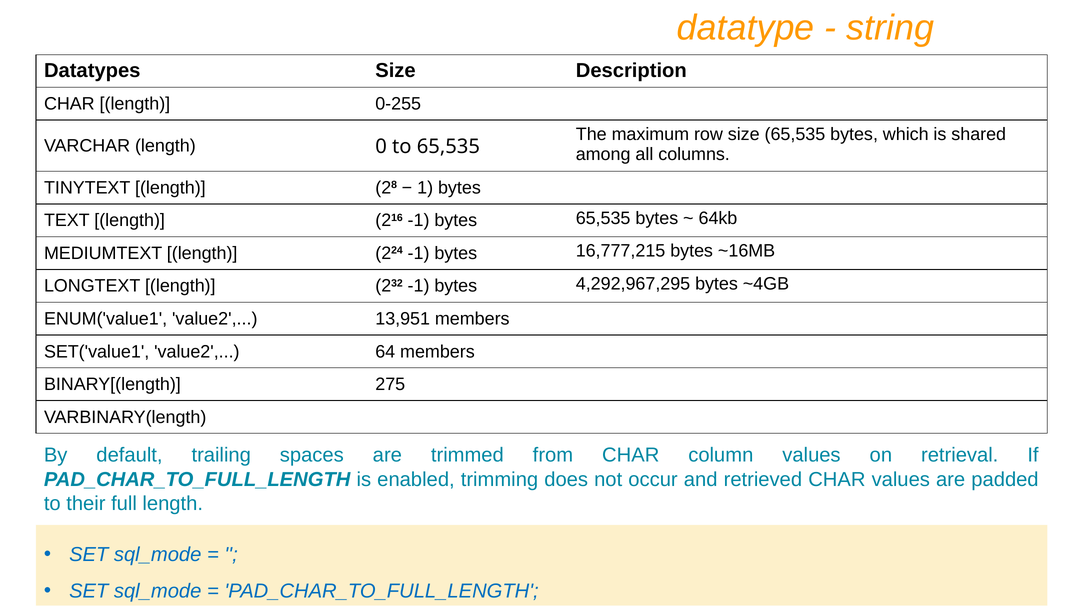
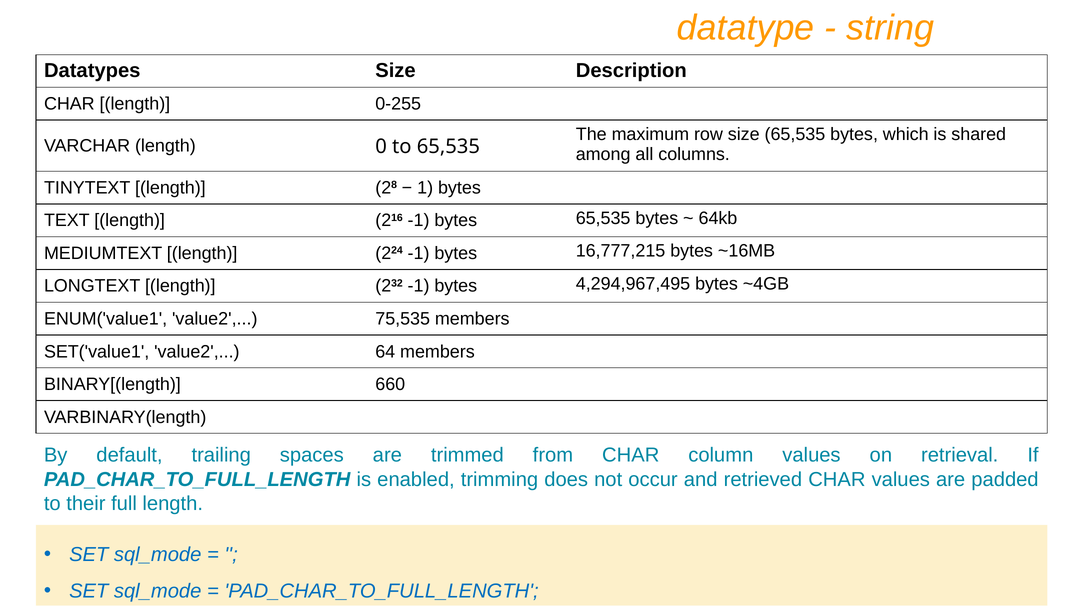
4,292,967,295: 4,292,967,295 -> 4,294,967,495 (633, 284)
13,951: 13,951 -> 75,535 (403, 319)
275: 275 -> 660 (390, 384)
